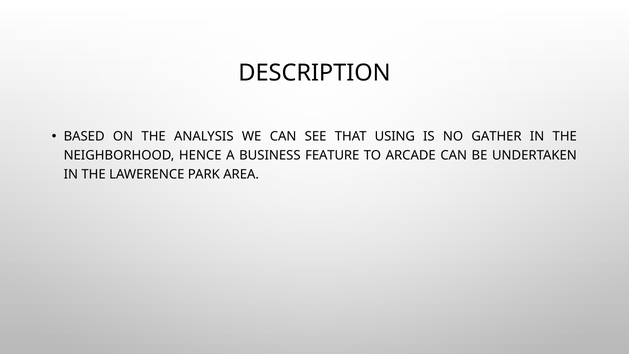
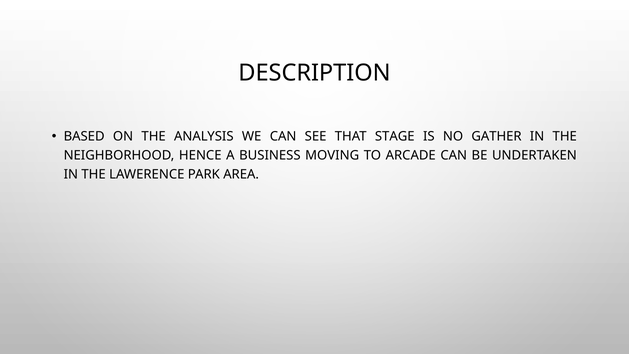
USING: USING -> STAGE (395, 136)
FEATURE: FEATURE -> MOVING (332, 155)
